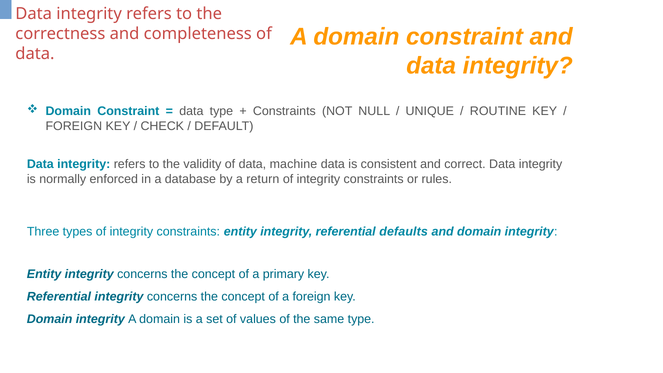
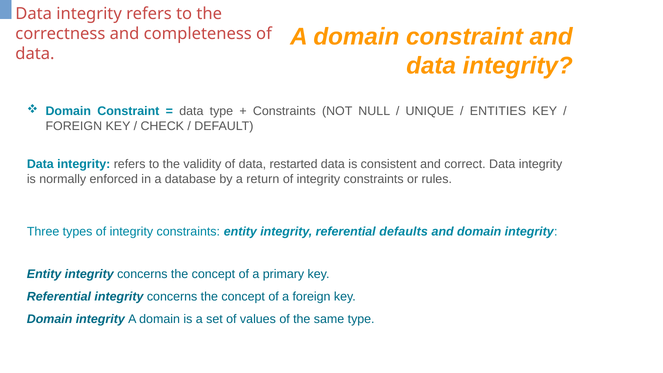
ROUTINE: ROUTINE -> ENTITIES (498, 111)
machine: machine -> restarted (294, 164)
